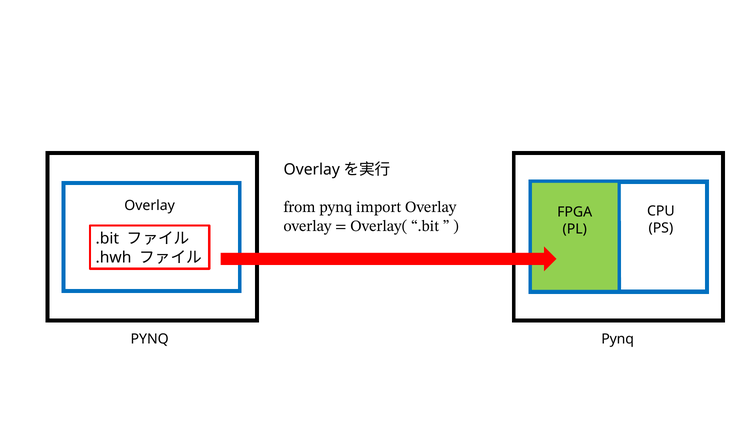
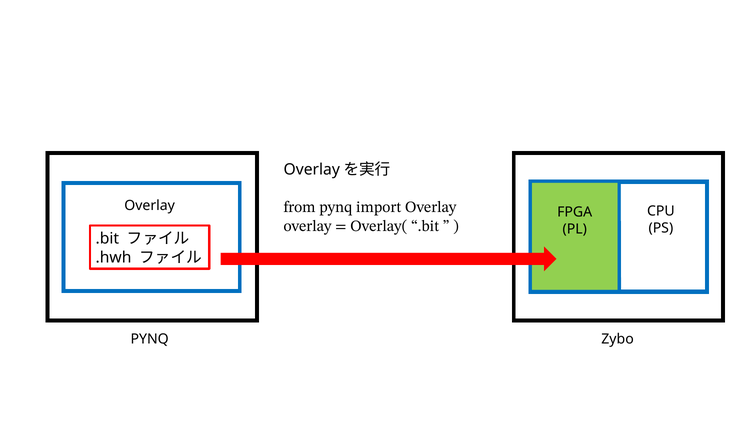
PYNQ Pynq: Pynq -> Zybo (618, 339)
